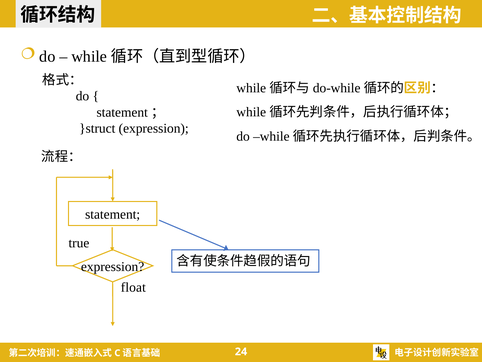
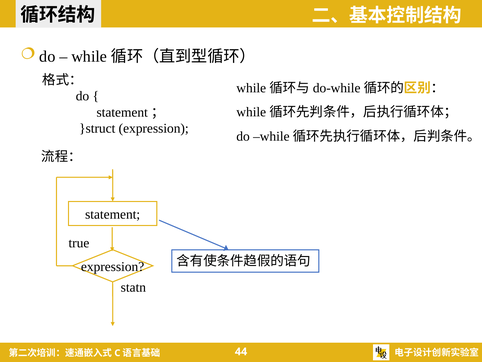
float: float -> statn (133, 287)
24: 24 -> 44 (241, 351)
